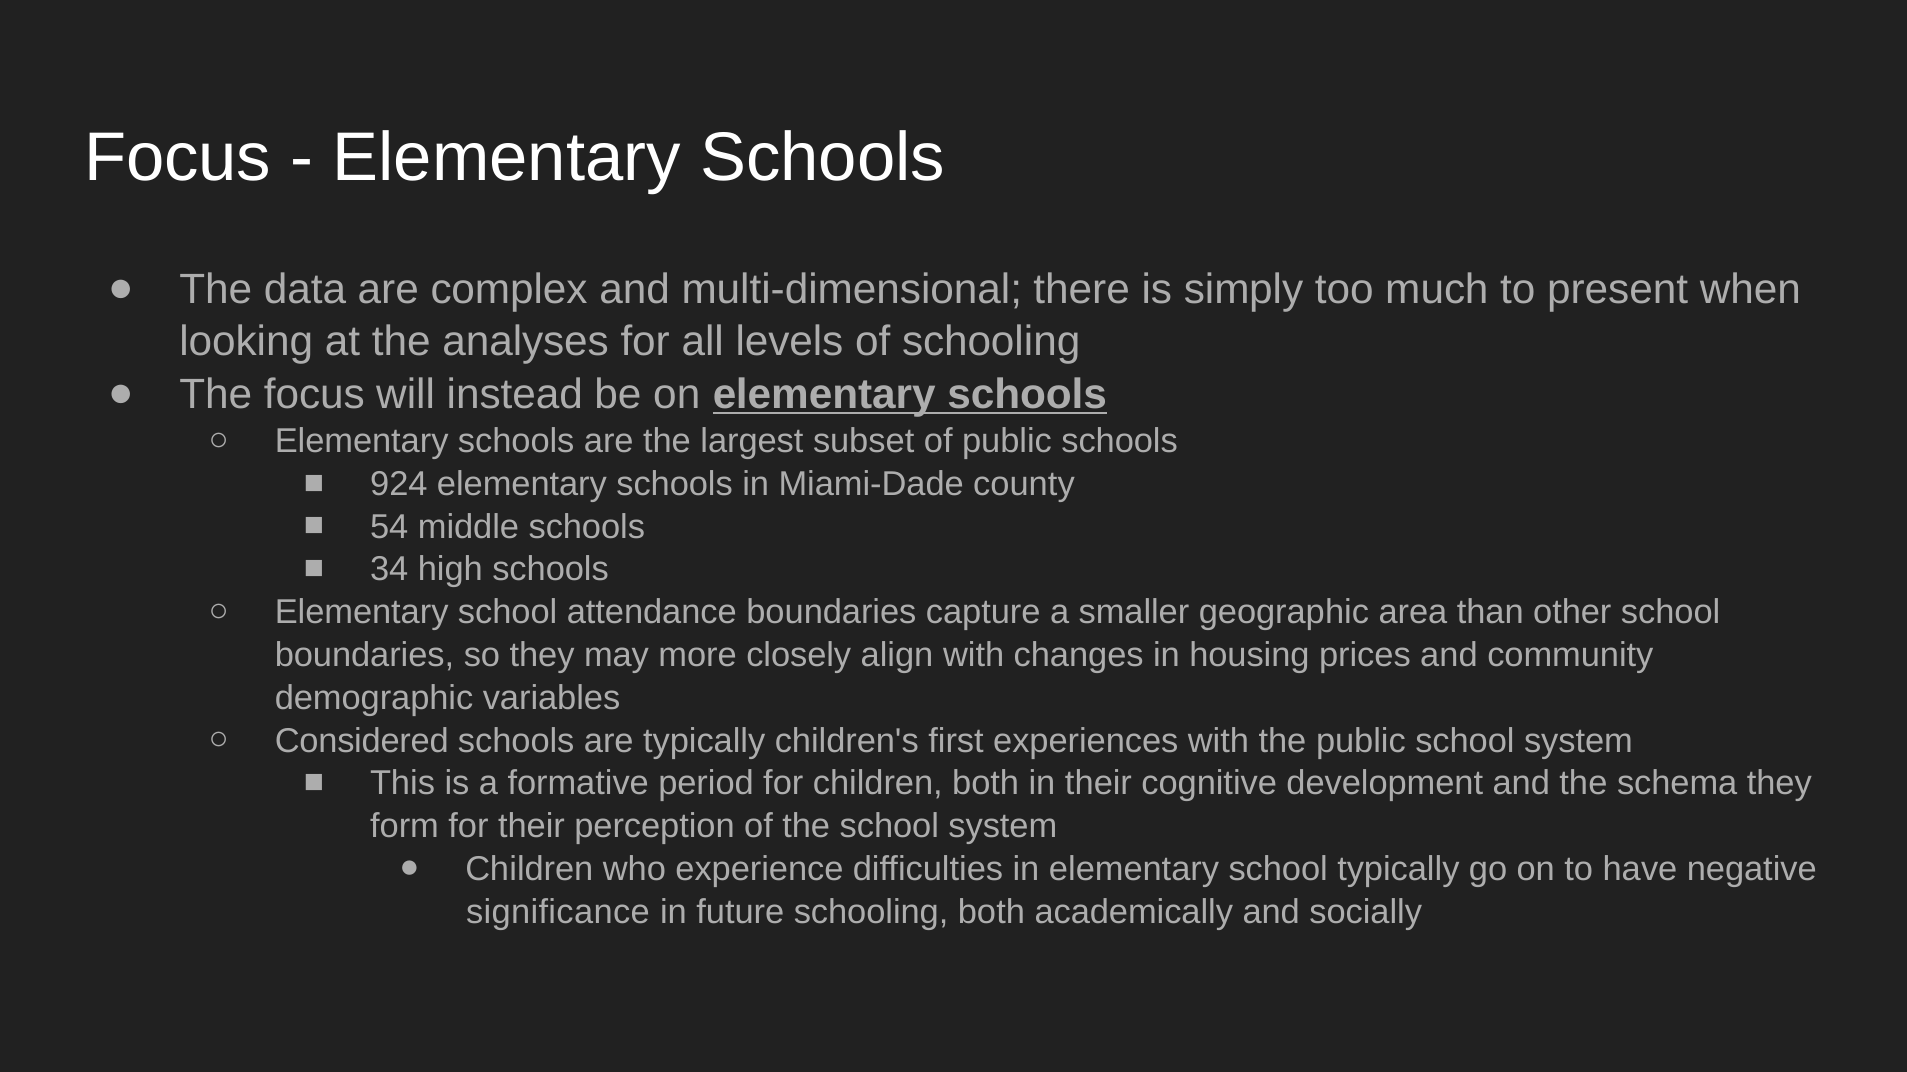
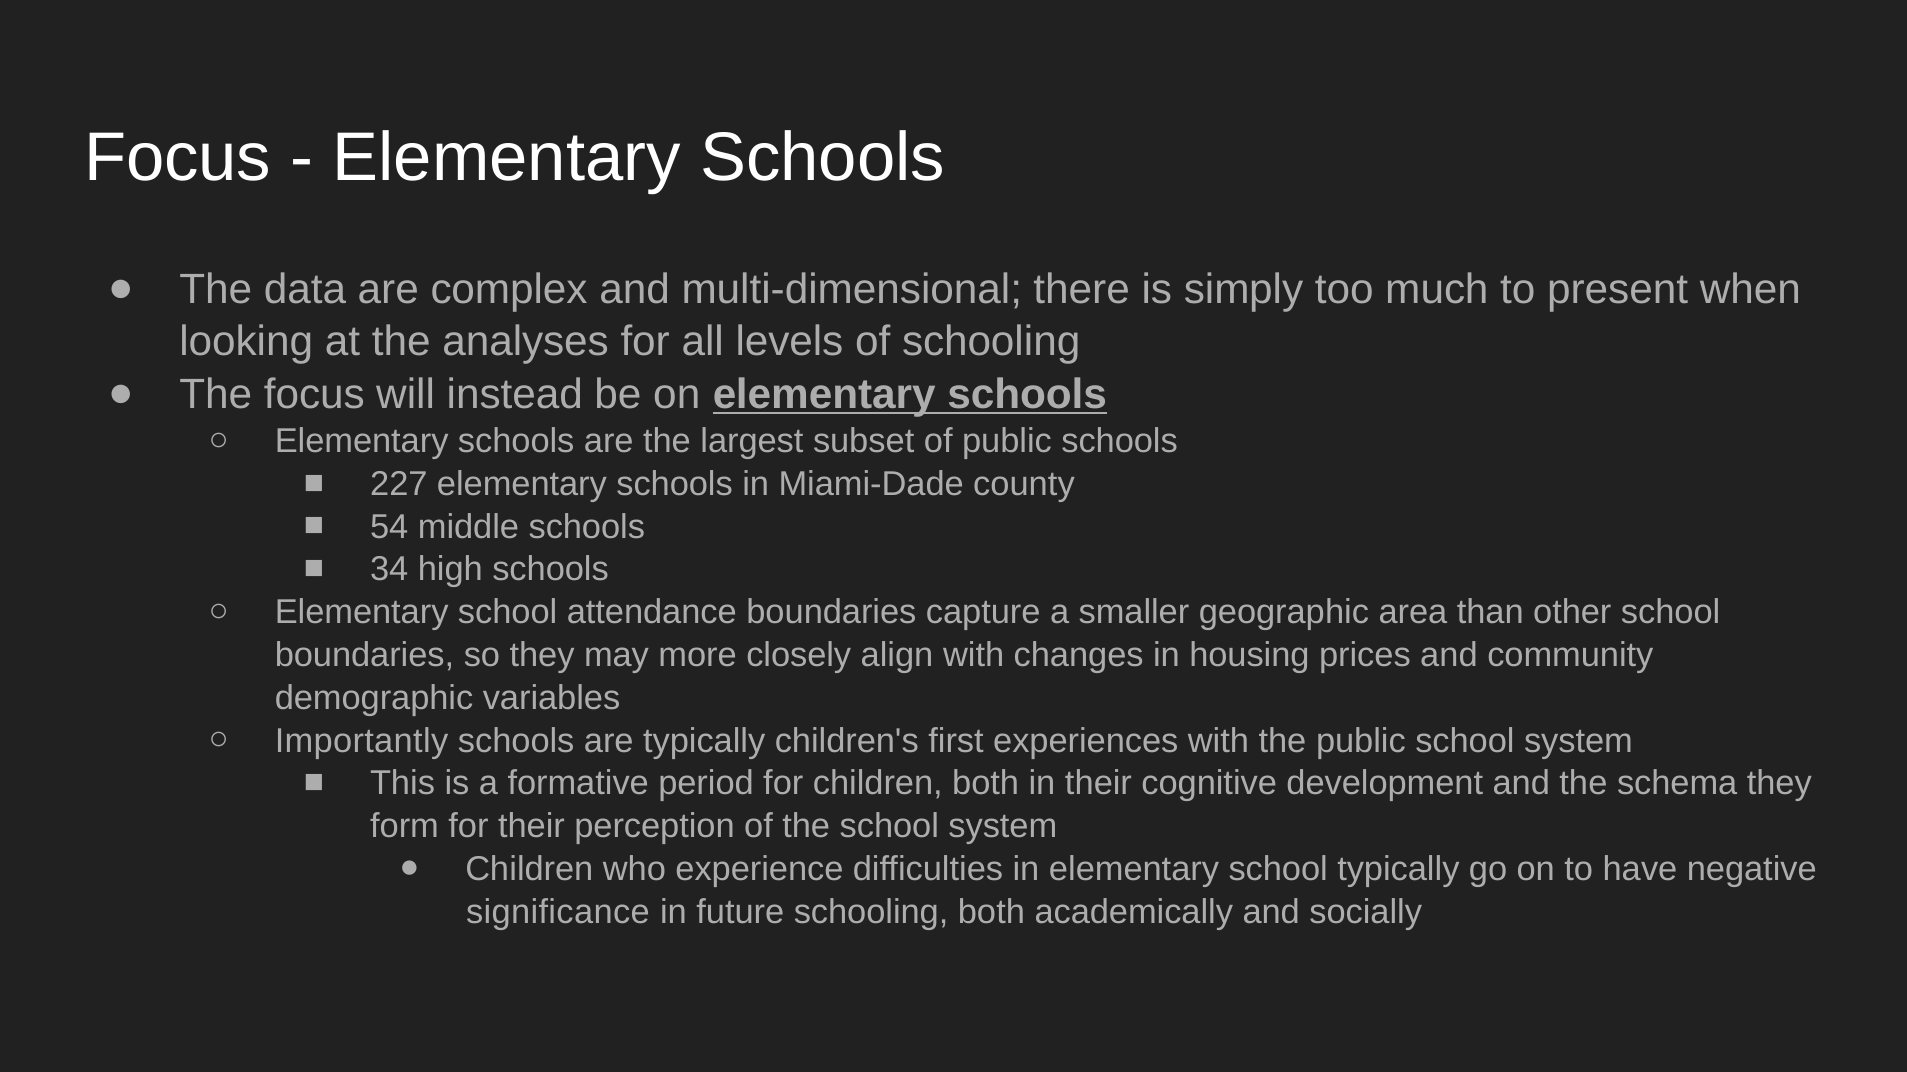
924: 924 -> 227 (399, 484)
Considered: Considered -> Importantly (362, 741)
